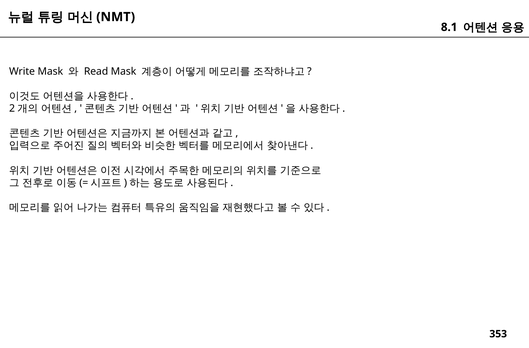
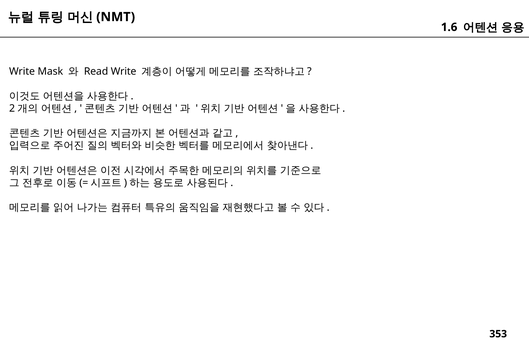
8.1: 8.1 -> 1.6 (449, 27)
Read Mask: Mask -> Write (124, 71)
